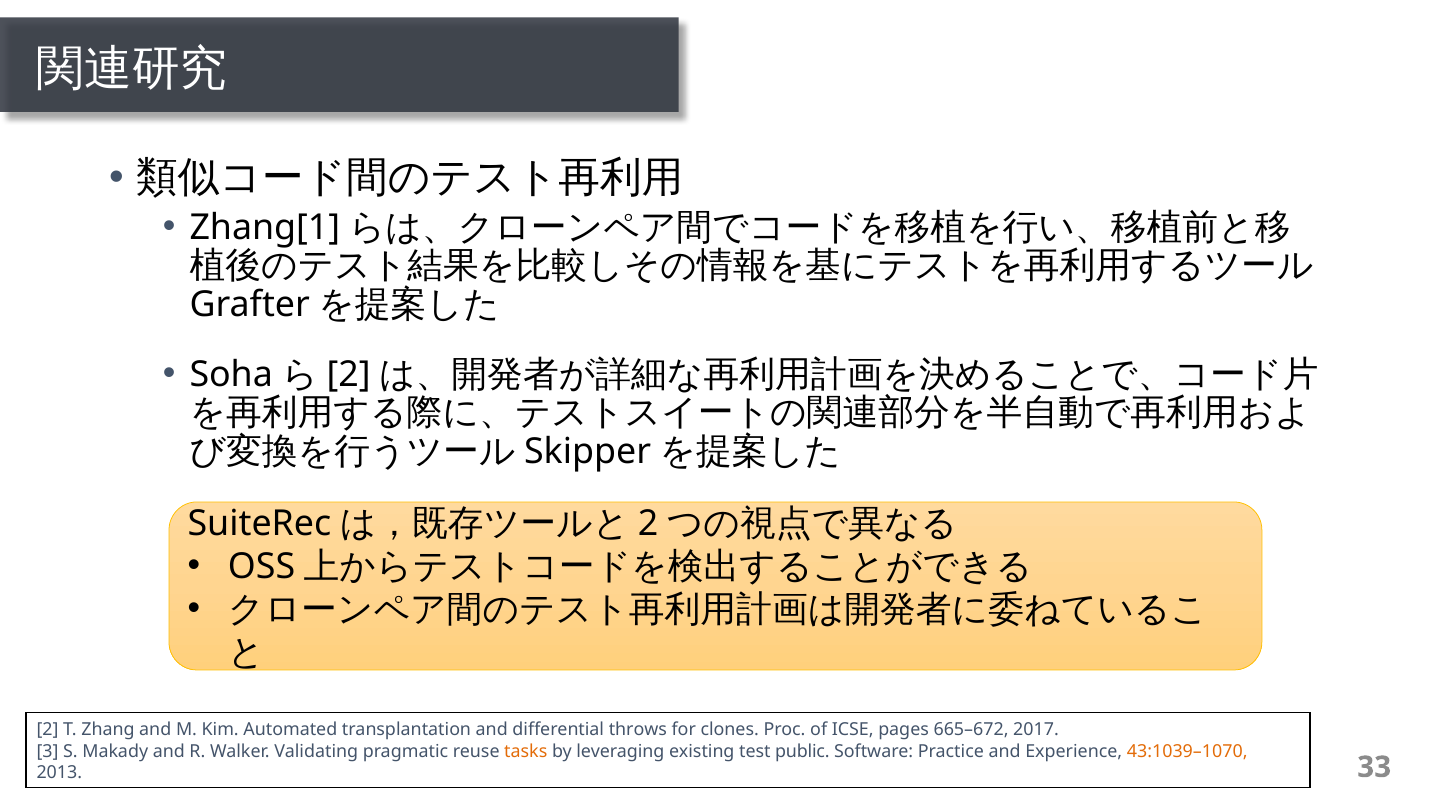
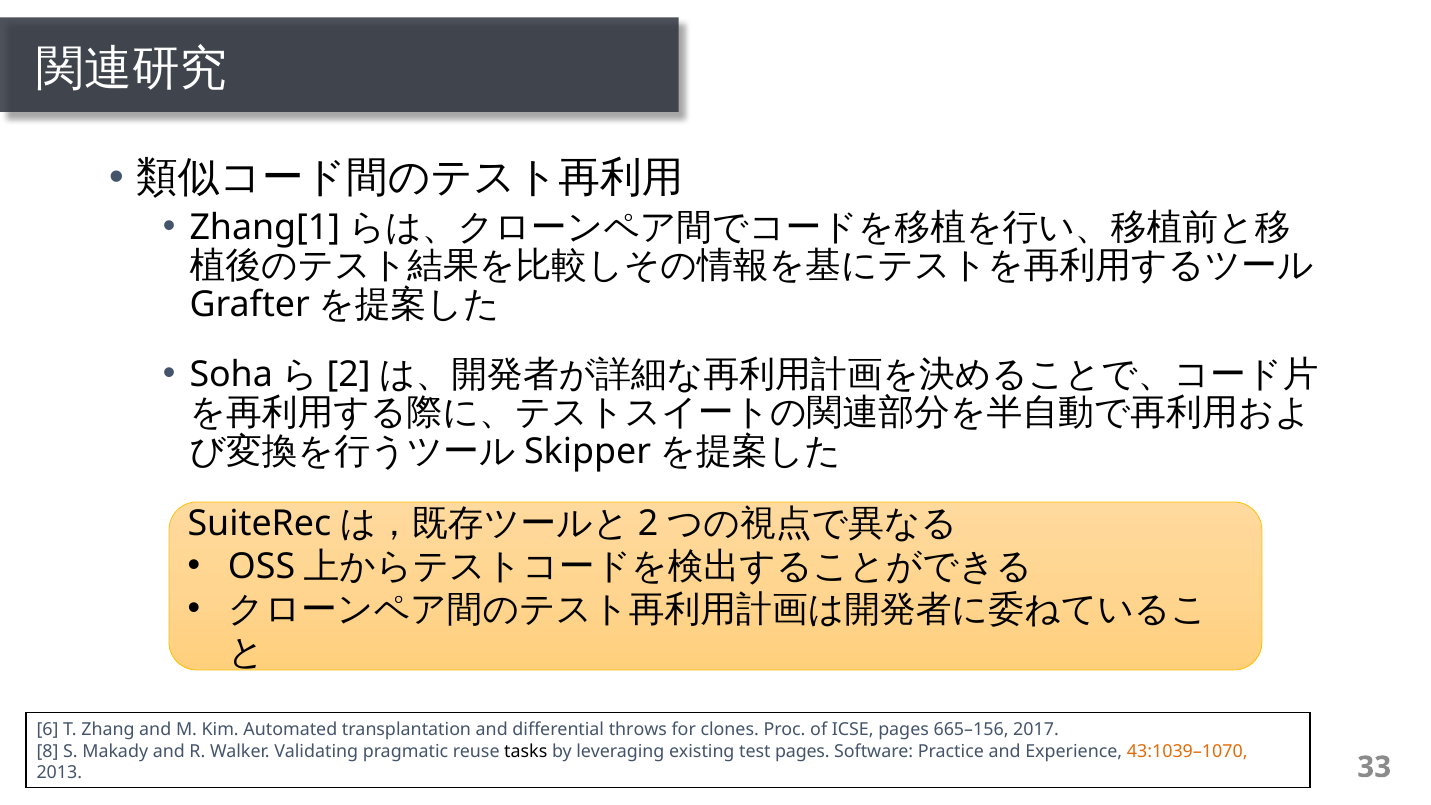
2: 2 -> 6 (48, 730)
665–672: 665–672 -> 665–156 (971, 730)
3: 3 -> 8 (48, 751)
tasks colour: orange -> black (526, 751)
test public: public -> pages (802, 751)
